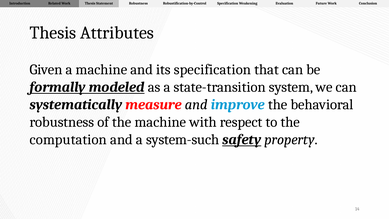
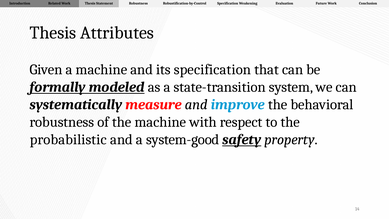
computation: computation -> probabilistic (68, 139)
system-such: system-such -> system-good (183, 139)
